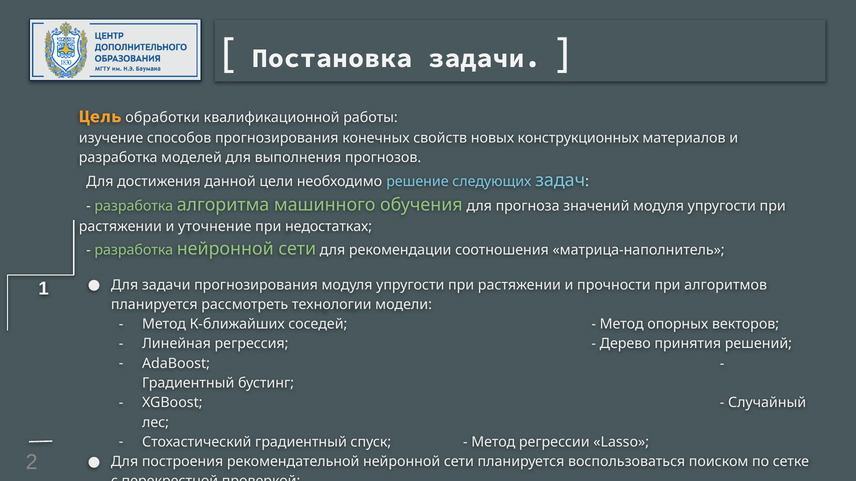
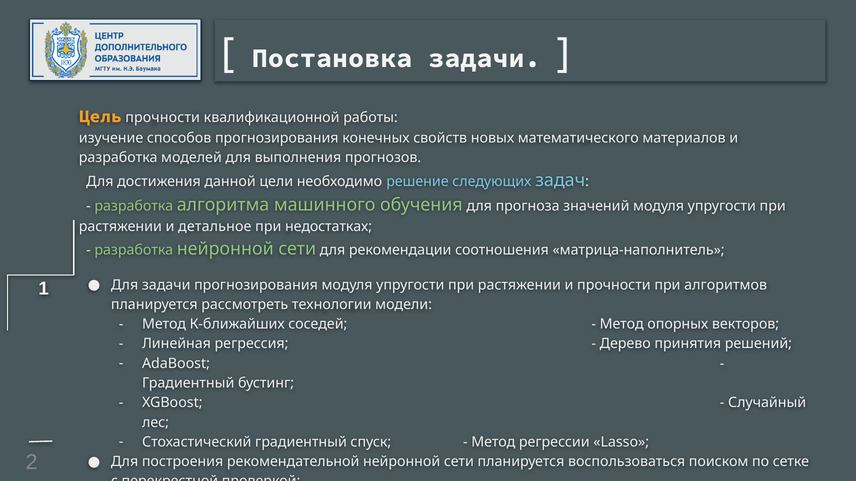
Цель обработки: обработки -> прочности (163, 118)
конструкционных: конструкционных -> математического (578, 138)
уточнение: уточнение -> детальное (215, 227)
